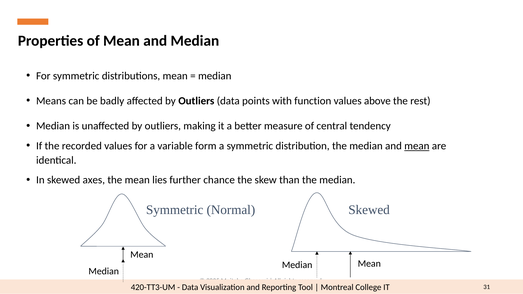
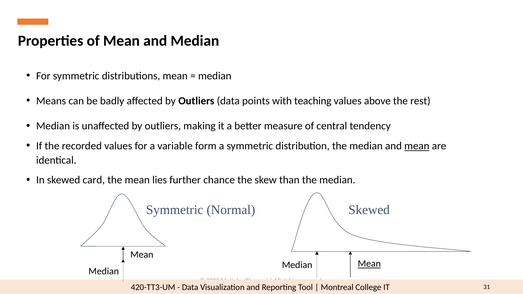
function: function -> teaching (313, 101)
axes: axes -> card (94, 180)
Mean underline: none -> present (369, 264)
